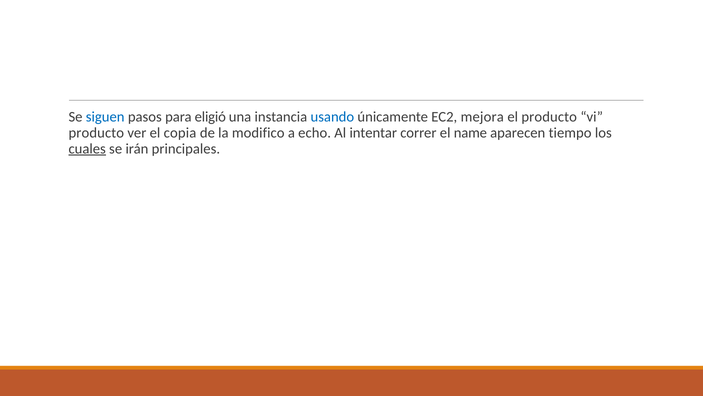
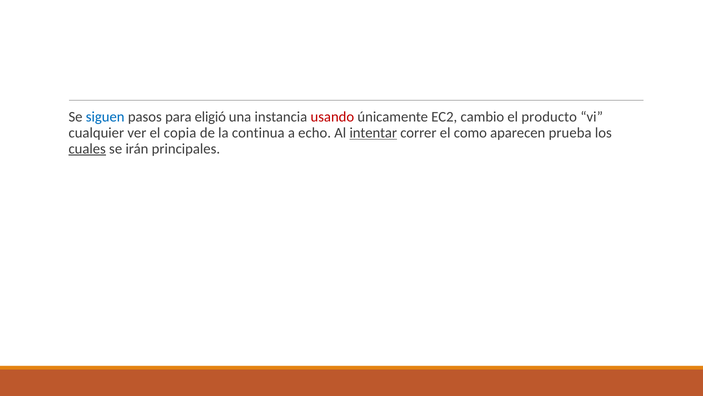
usando colour: blue -> red (332, 117)
mejora: mejora -> cambio (482, 117)
producto: producto -> cualquier (96, 133)
modifico: modifico -> continua (258, 133)
intentar underline: none -> present (373, 133)
name: name -> como (470, 133)
tiempo: tiempo -> prueba (570, 133)
